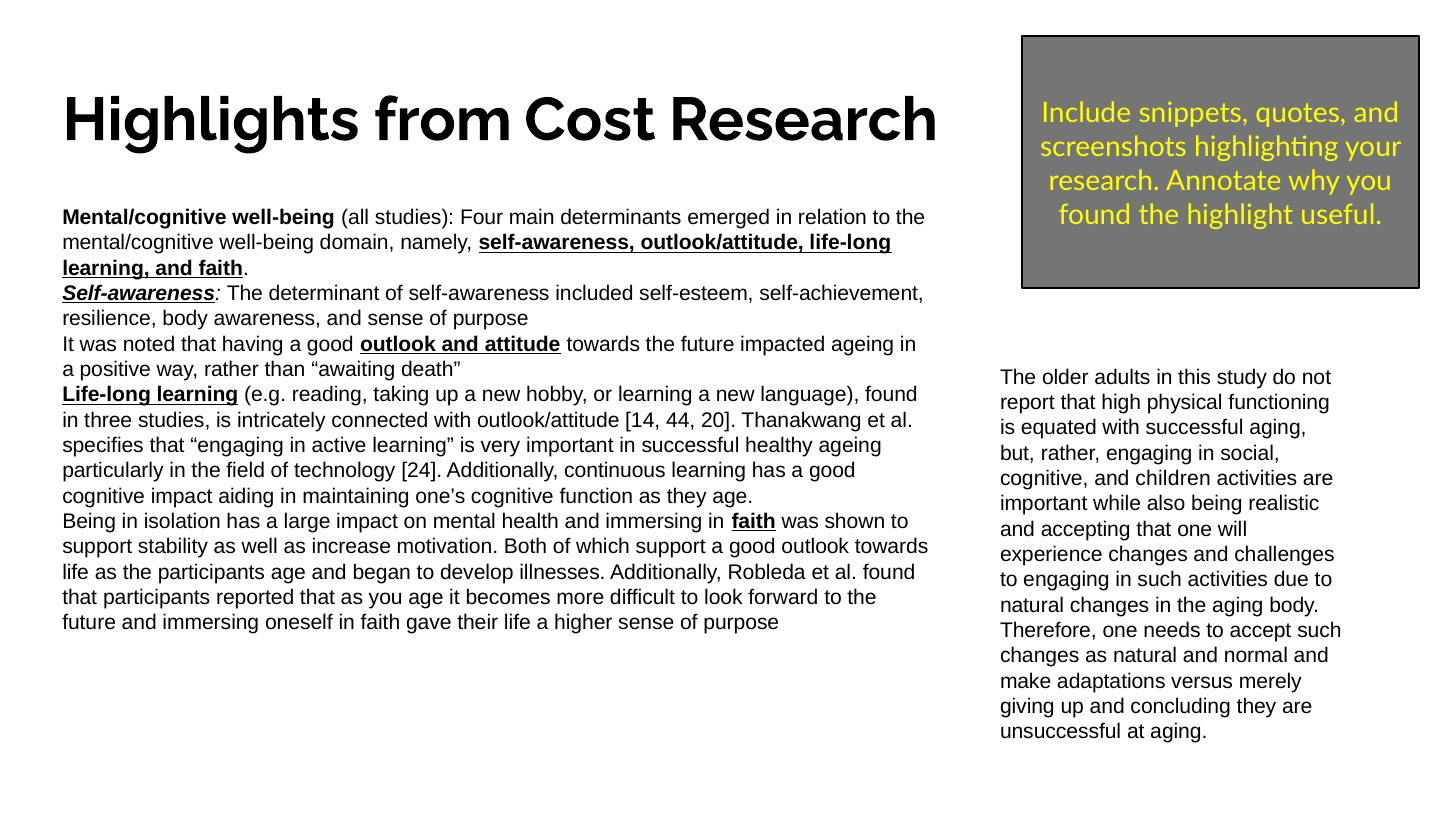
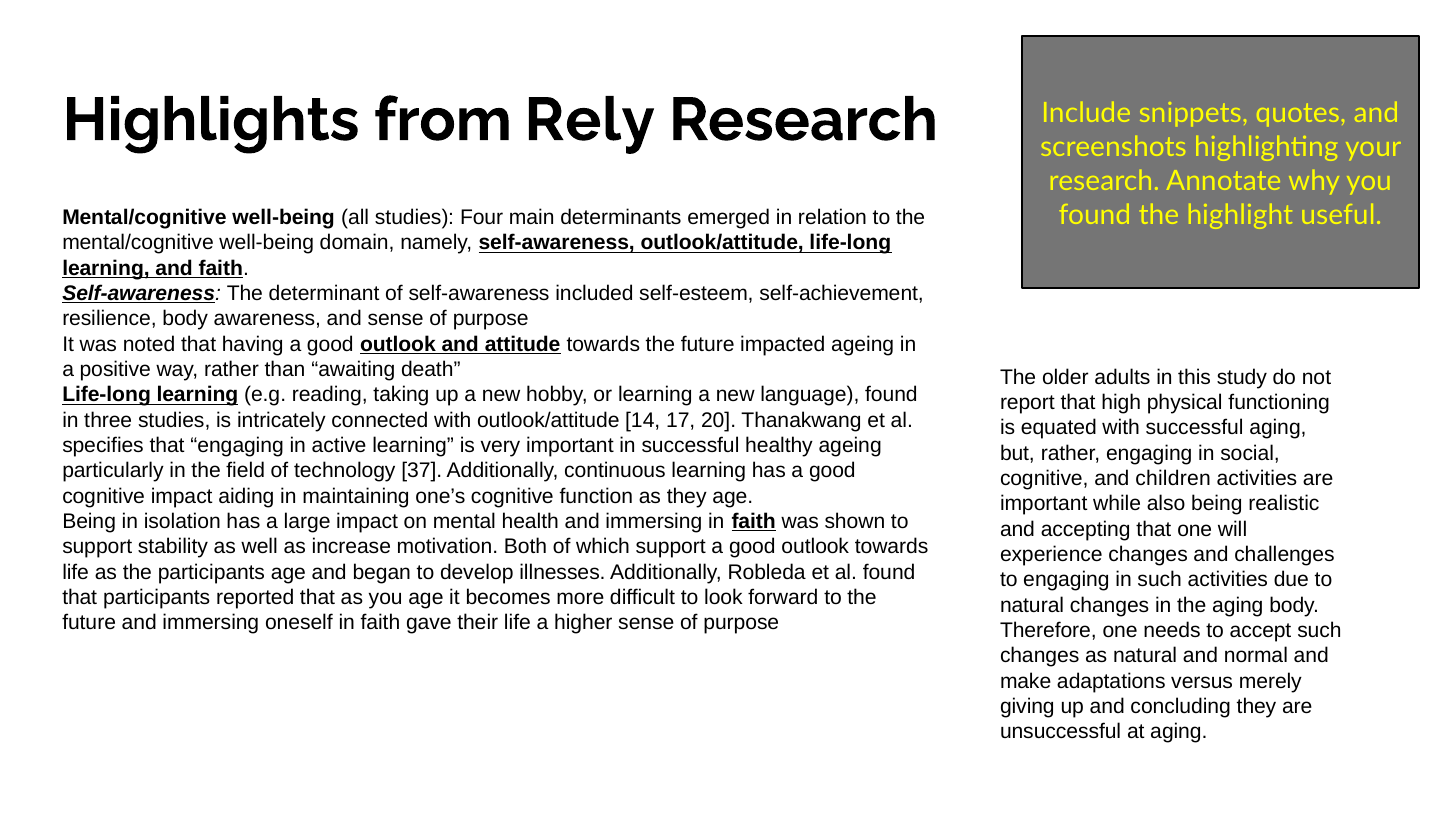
Cost: Cost -> Rely (590, 120)
44: 44 -> 17 (681, 420)
24: 24 -> 37 (422, 471)
